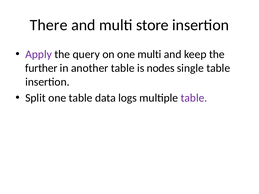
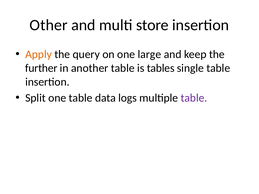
There: There -> Other (49, 25)
Apply colour: purple -> orange (39, 54)
one multi: multi -> large (149, 54)
nodes: nodes -> tables (161, 68)
